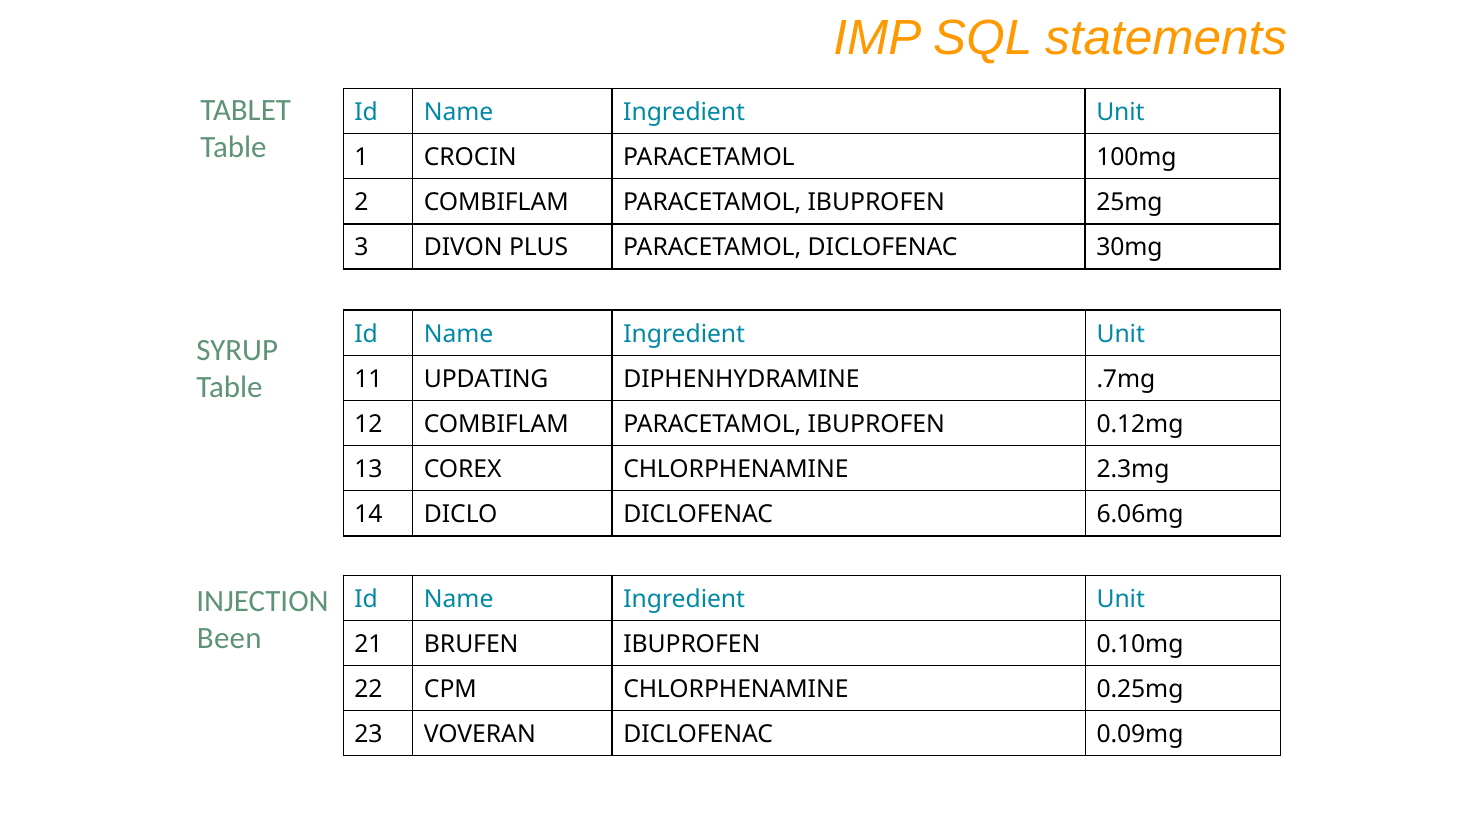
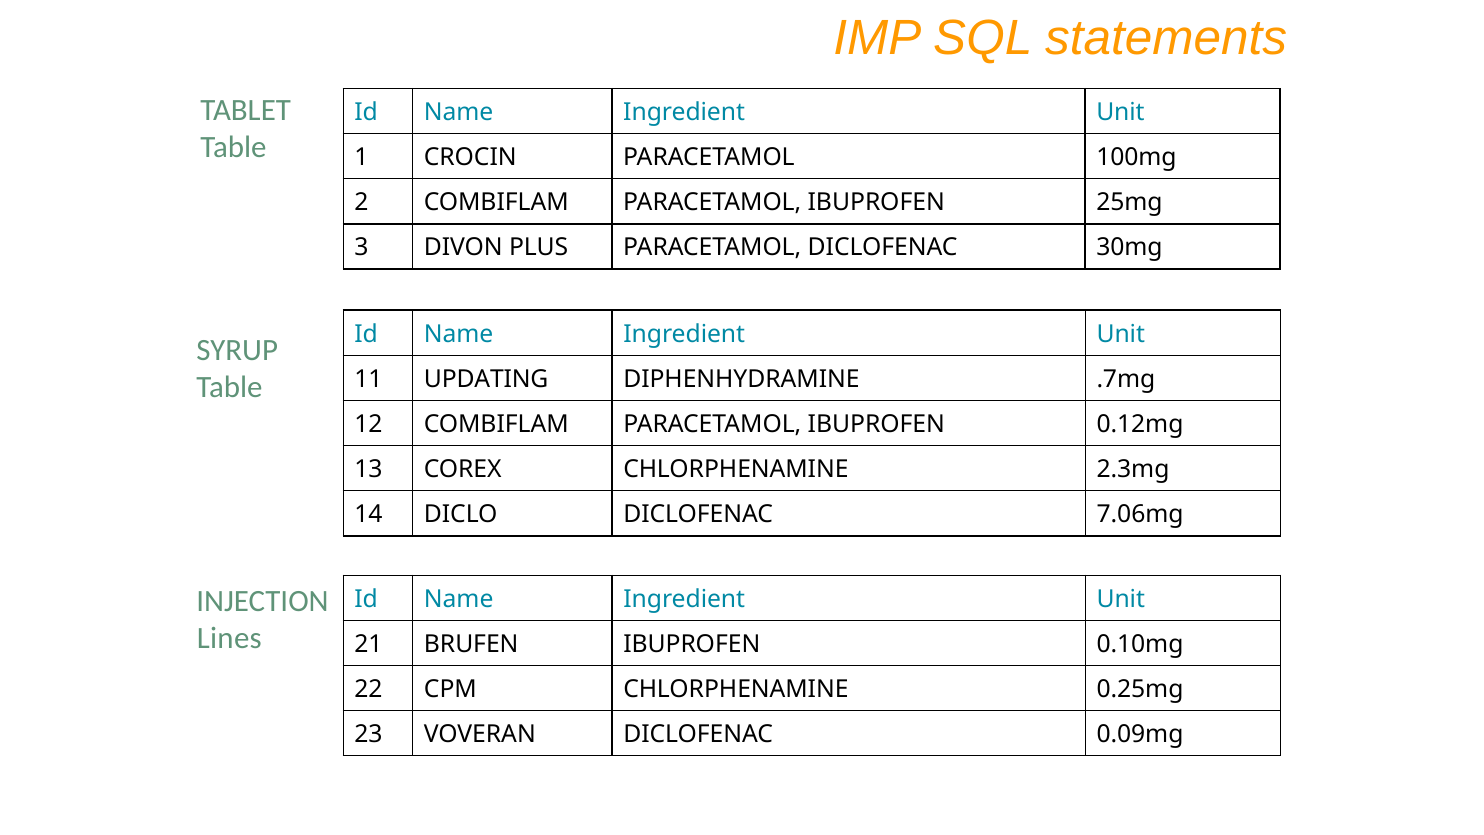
6.06mg: 6.06mg -> 7.06mg (1140, 514)
Been: Been -> Lines (229, 638)
